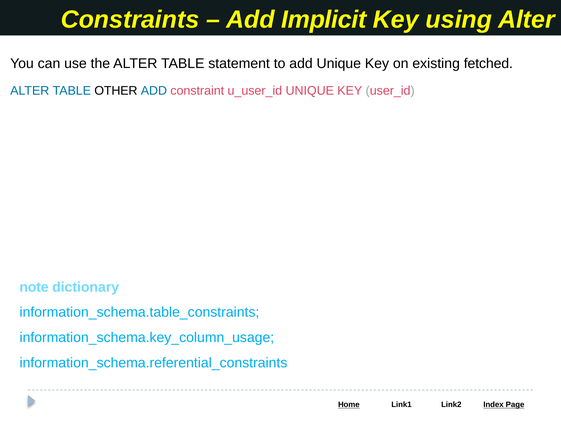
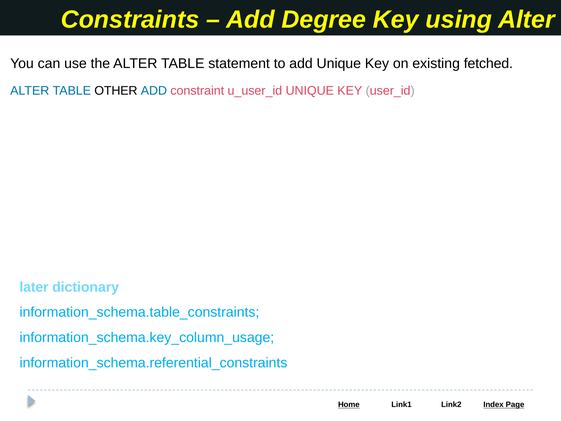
Implicit: Implicit -> Degree (324, 19)
note: note -> later (34, 287)
